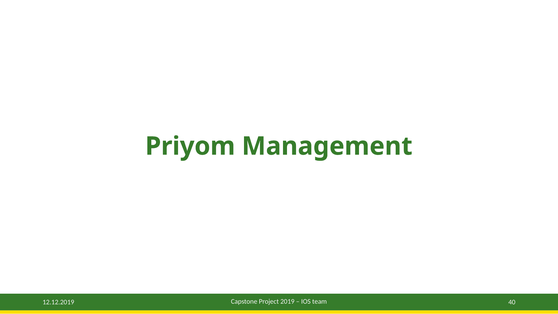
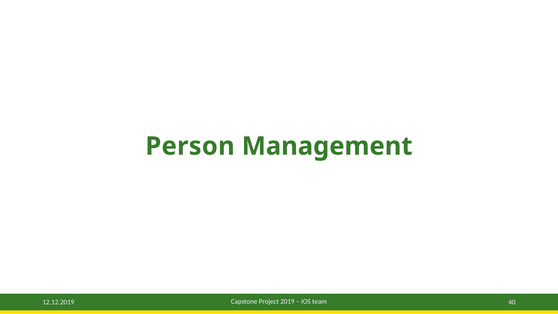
Priyom: Priyom -> Person (190, 146)
